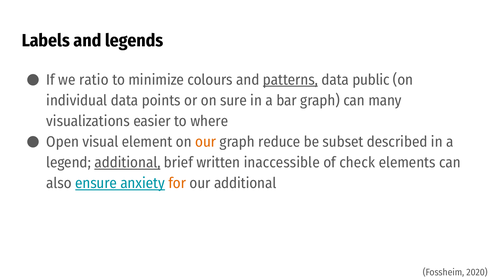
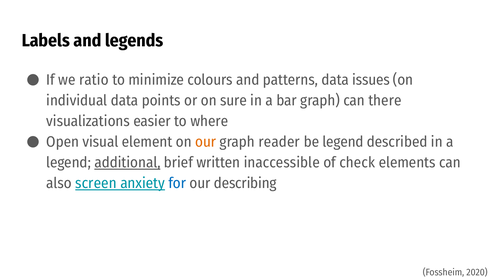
patterns underline: present -> none (290, 80)
public: public -> issues (371, 80)
many: many -> there (385, 100)
reduce: reduce -> reader (279, 142)
be subset: subset -> legend (343, 142)
ensure: ensure -> screen (96, 183)
for colour: orange -> blue (177, 183)
our additional: additional -> describing (245, 183)
